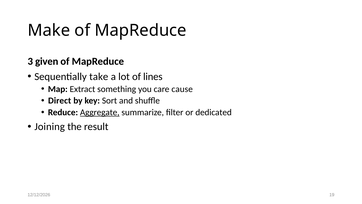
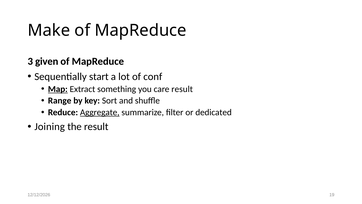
take: take -> start (99, 76)
lines: lines -> conf (153, 76)
Map underline: none -> present (58, 89)
care cause: cause -> result (182, 89)
Direct: Direct -> Range (60, 101)
